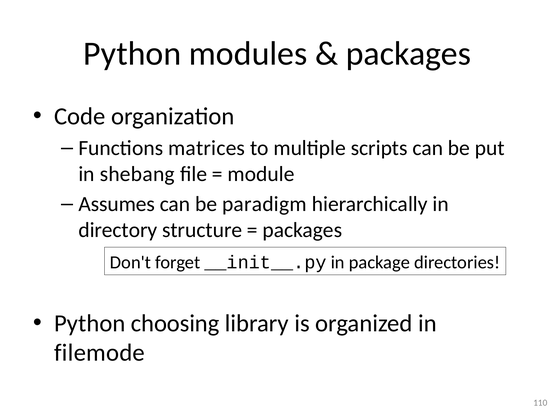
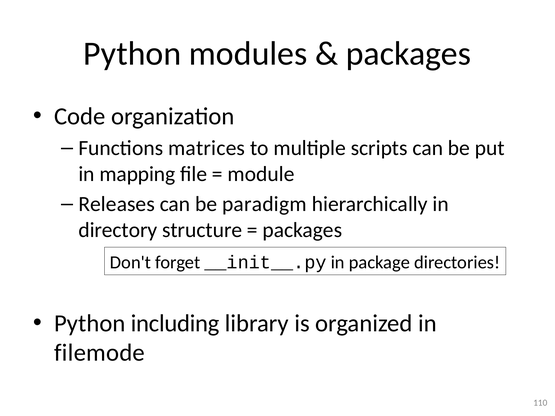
shebang: shebang -> mapping (137, 174)
Assumes: Assumes -> Releases (117, 204)
choosing: choosing -> including (175, 323)
